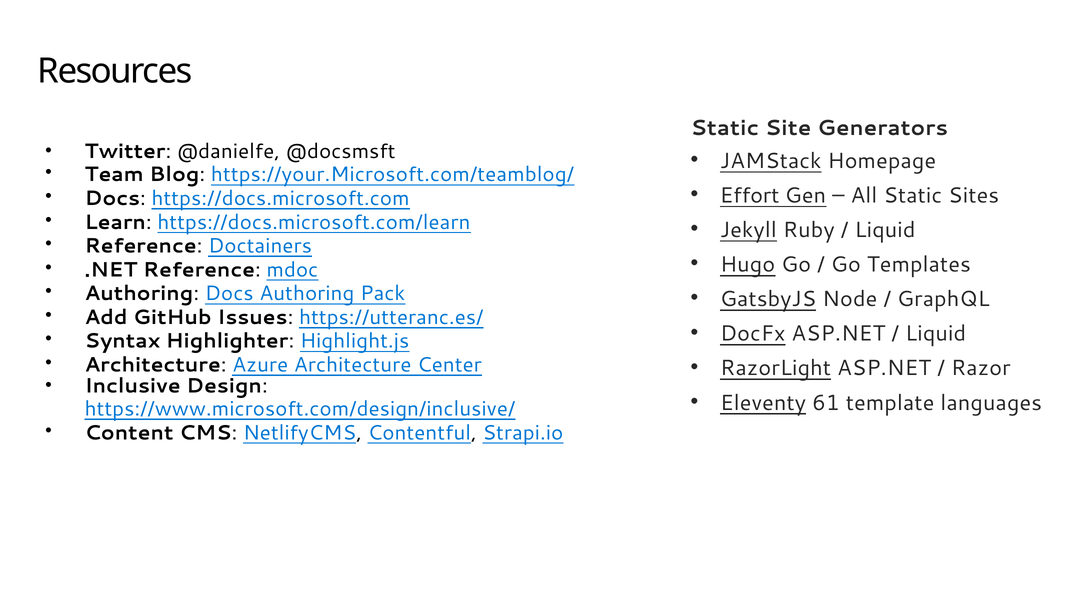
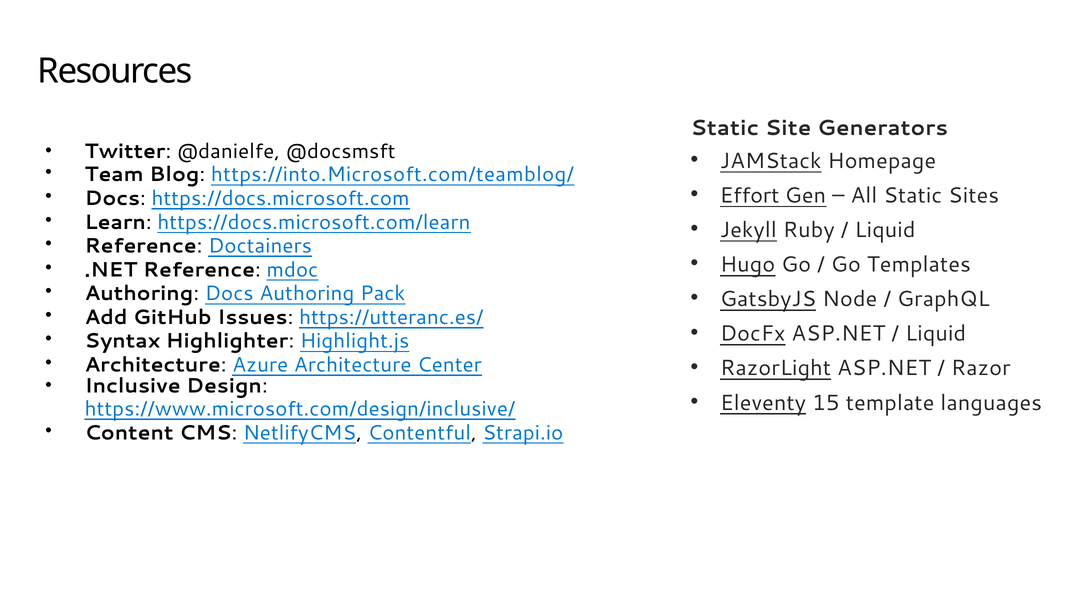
https://your.Microsoft.com/teamblog/: https://your.Microsoft.com/teamblog/ -> https://into.Microsoft.com/teamblog/ (392, 175)
61: 61 -> 15 (826, 403)
